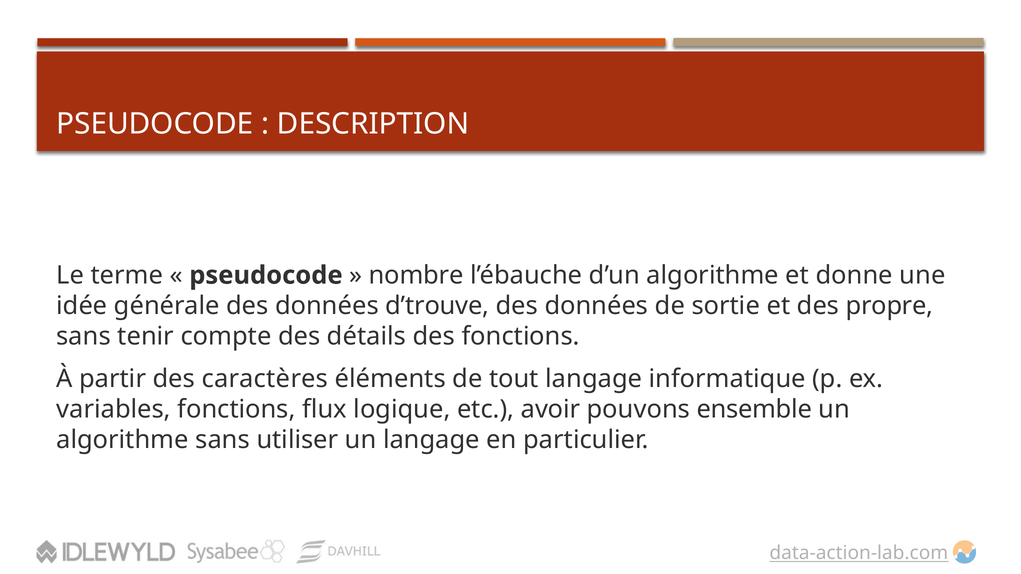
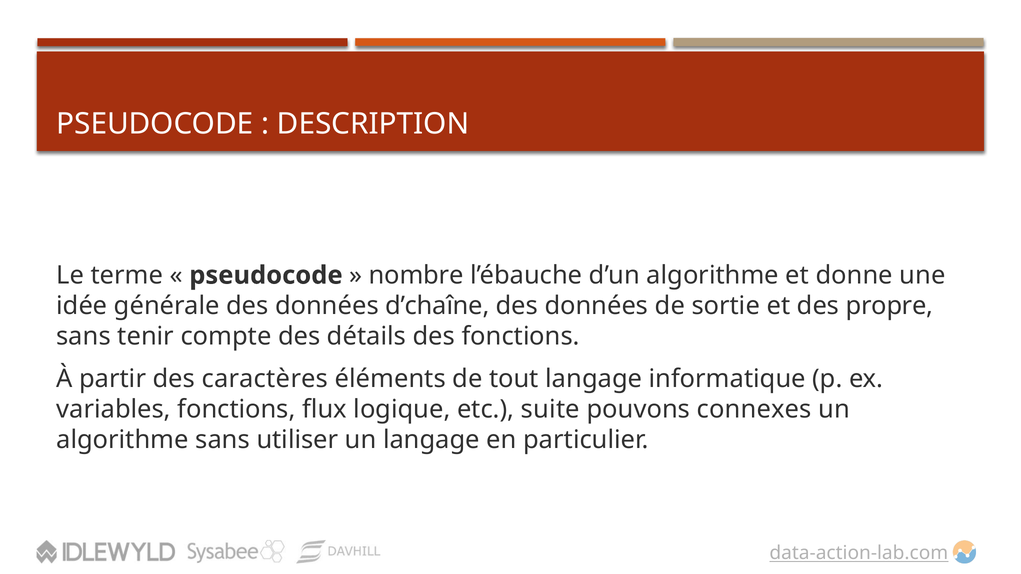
d’trouve: d’trouve -> d’chaîne (437, 306)
avoir: avoir -> suite (550, 409)
ensemble: ensemble -> connexes (754, 409)
